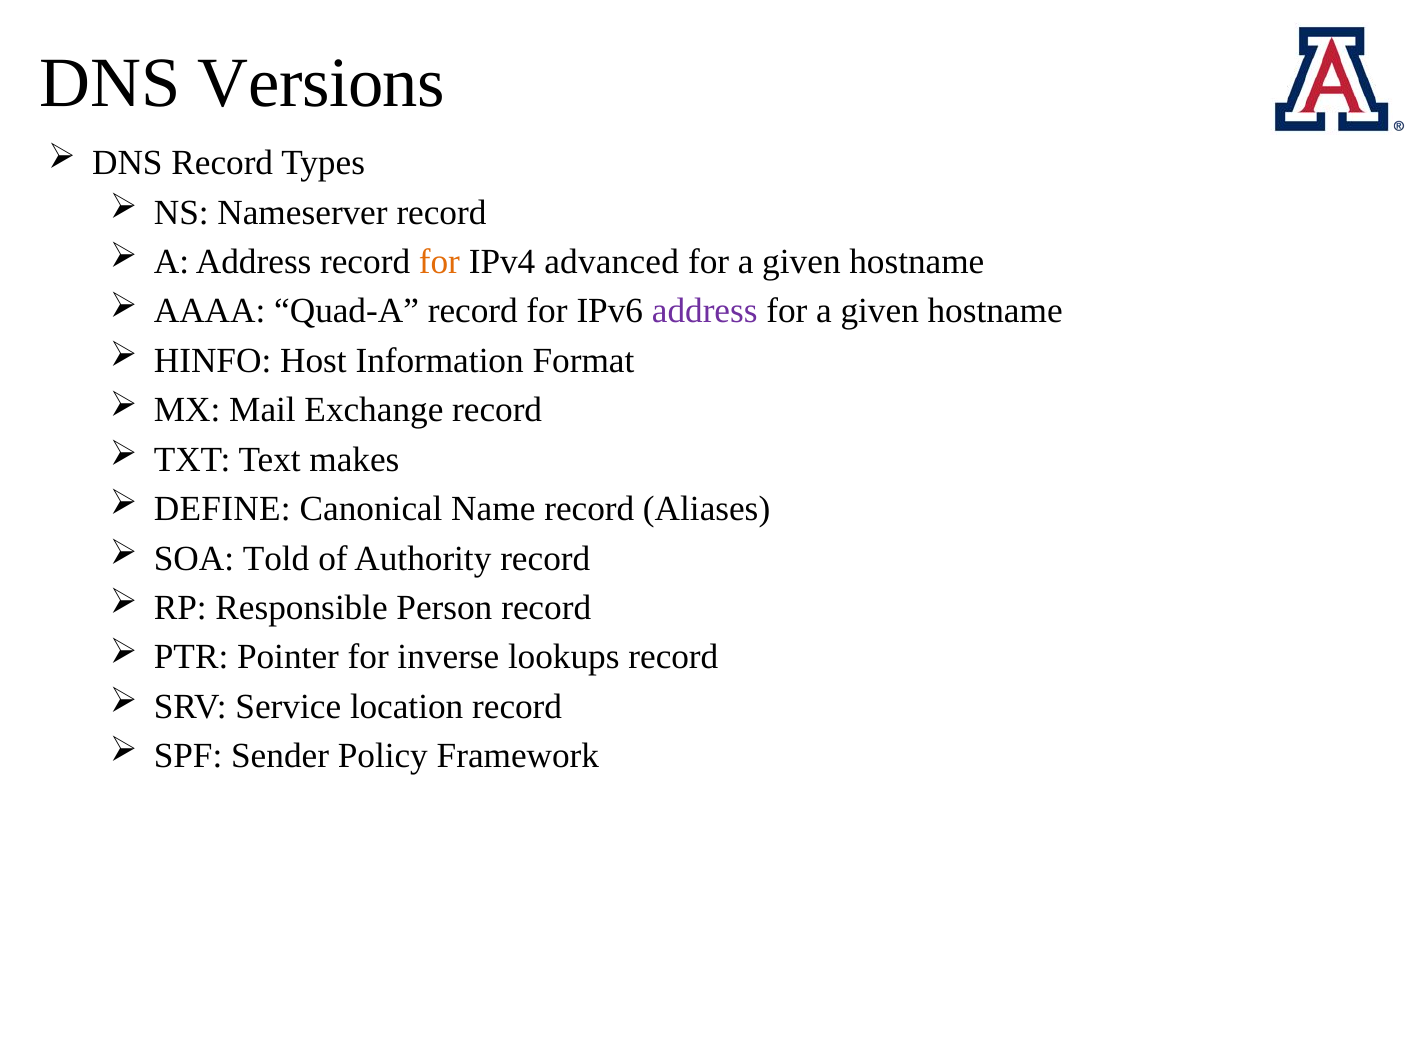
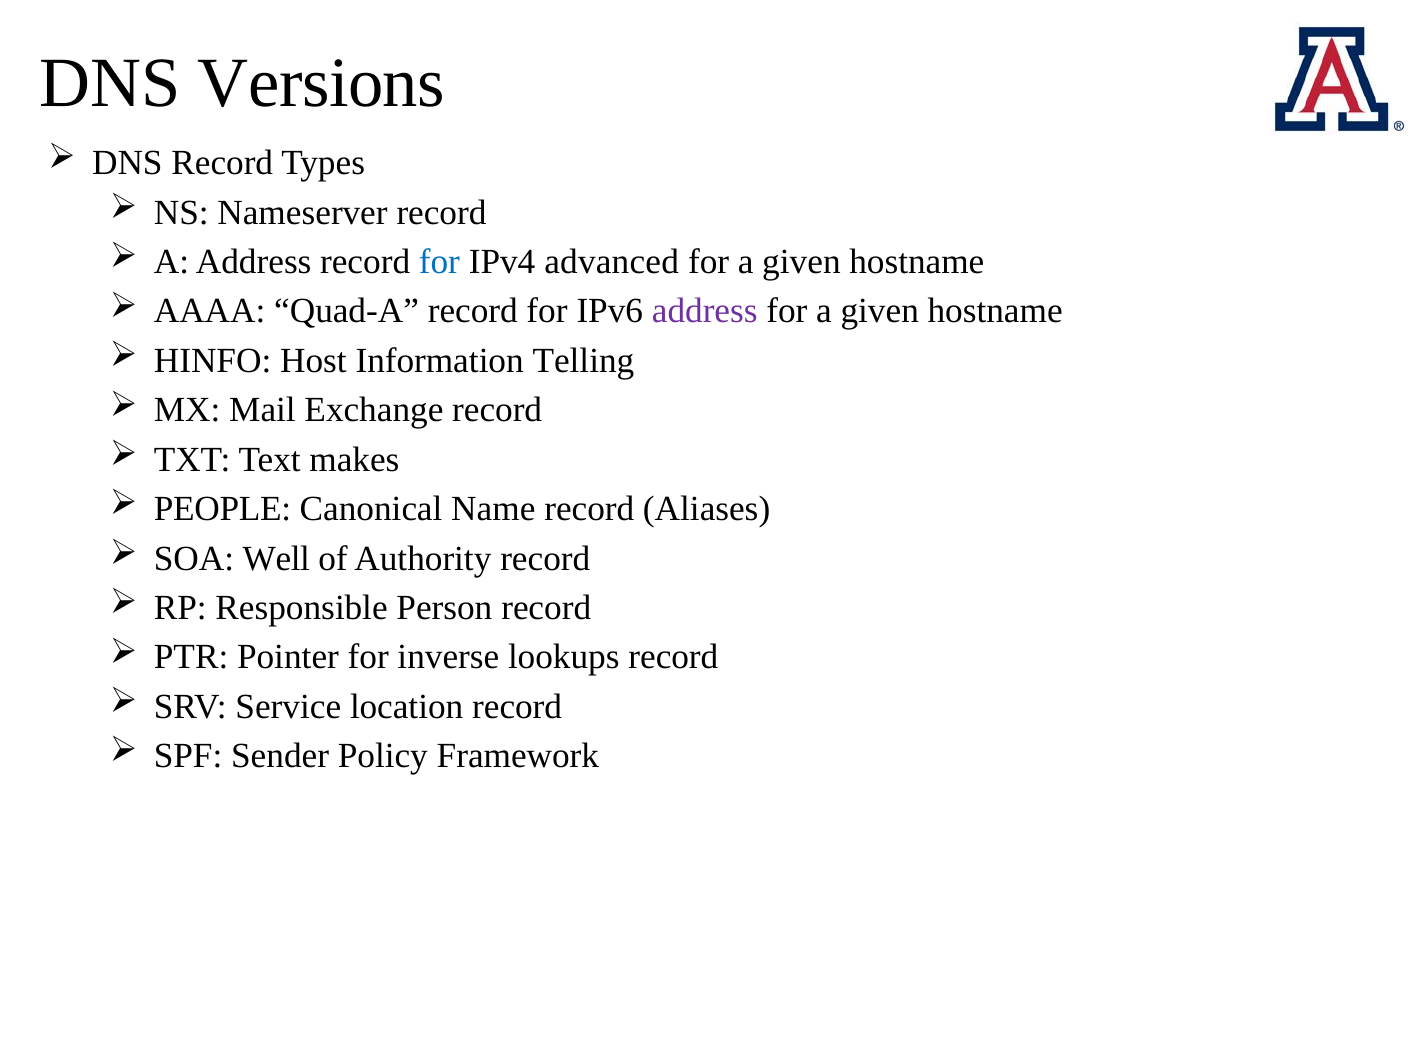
for colour: orange -> blue (439, 262)
Format: Format -> Telling (583, 360)
DEFINE: DEFINE -> PEOPLE (222, 509)
Told: Told -> Well (276, 558)
